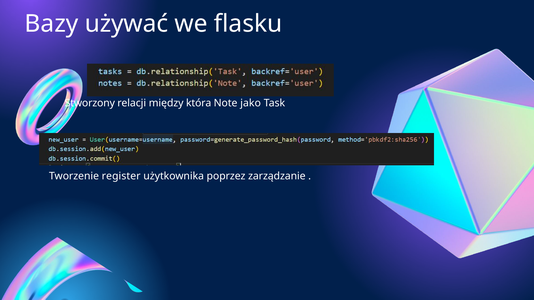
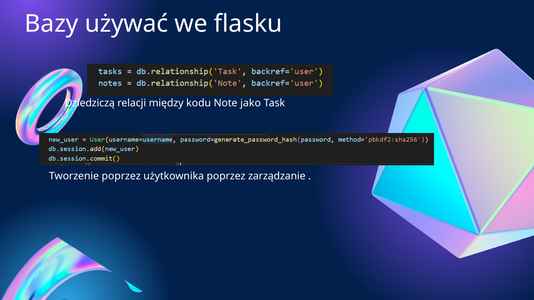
Stworzony: Stworzony -> Dziedziczą (90, 103)
która: która -> kodu (199, 103)
Tworzenie register: register -> poprzez (121, 176)
